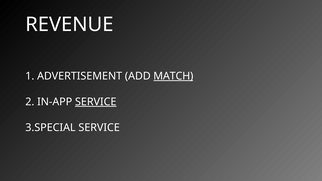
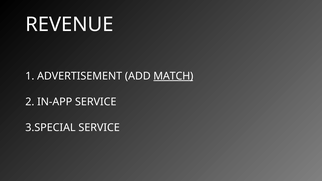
SERVICE underline: present -> none (96, 102)
